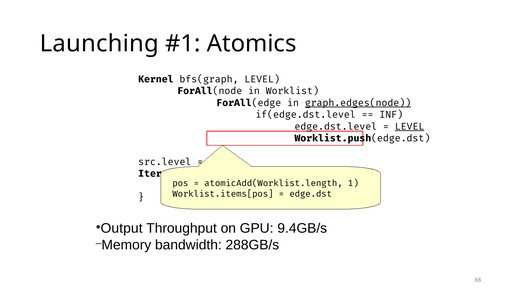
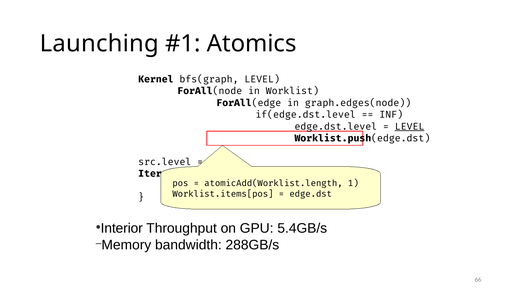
graph.edges(node underline: present -> none (358, 103)
Output: Output -> Interior (122, 228)
9.4GB/s: 9.4GB/s -> 5.4GB/s (302, 228)
